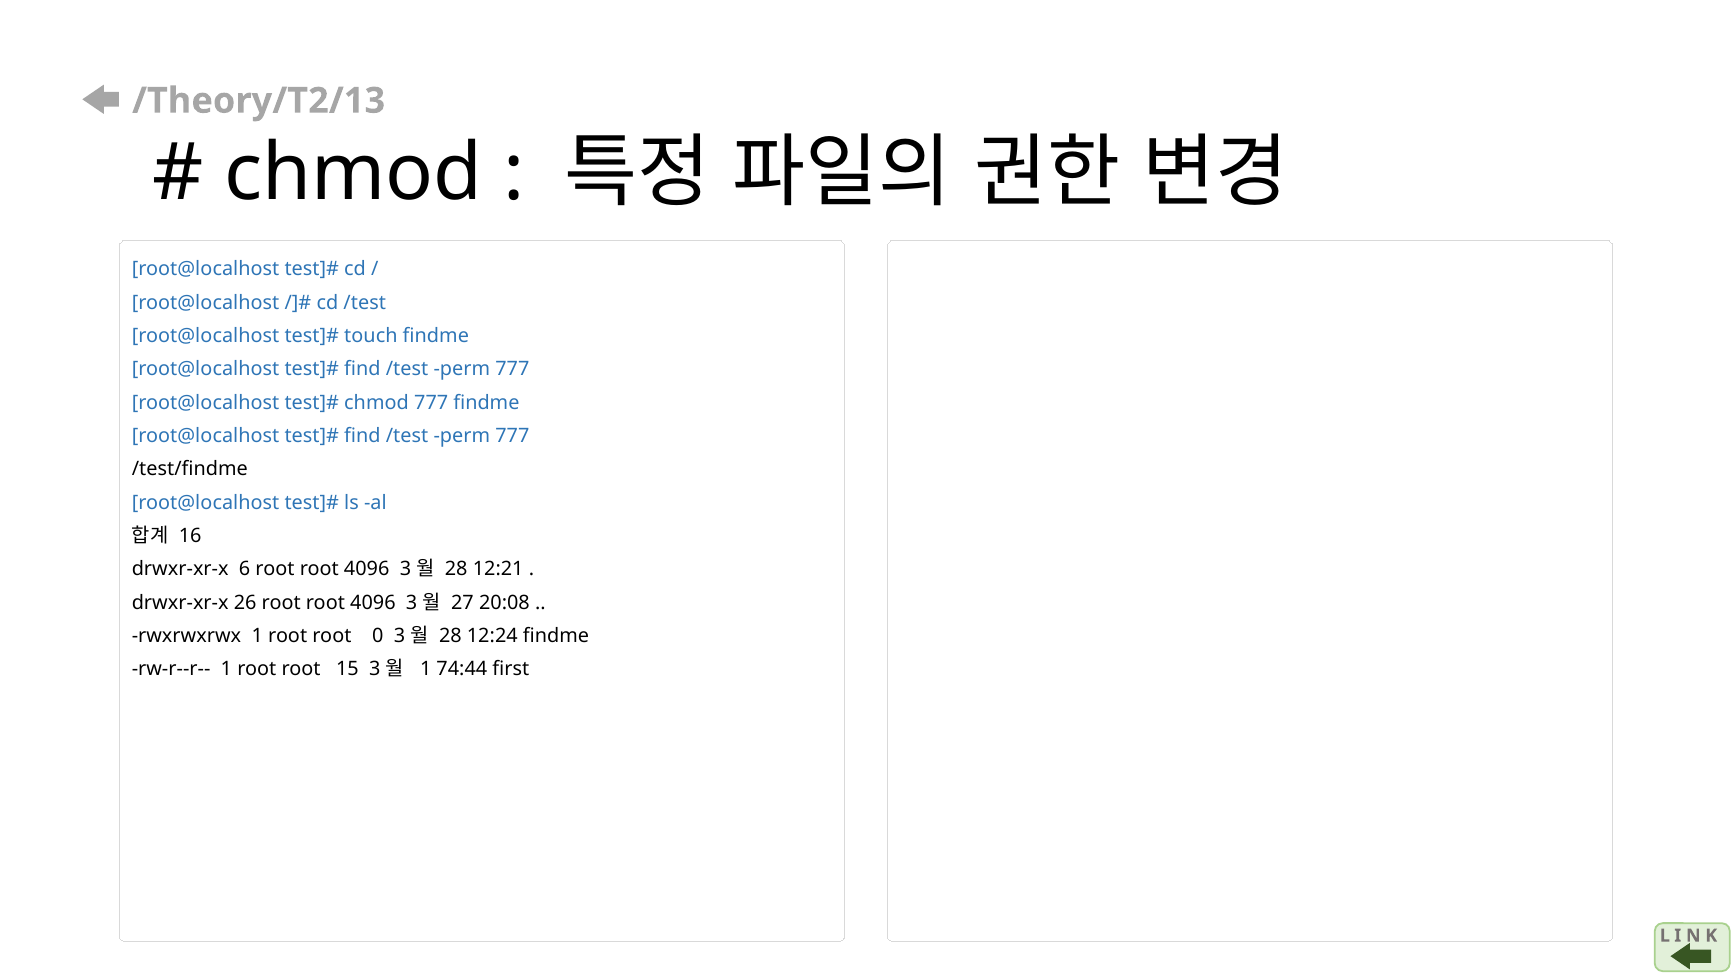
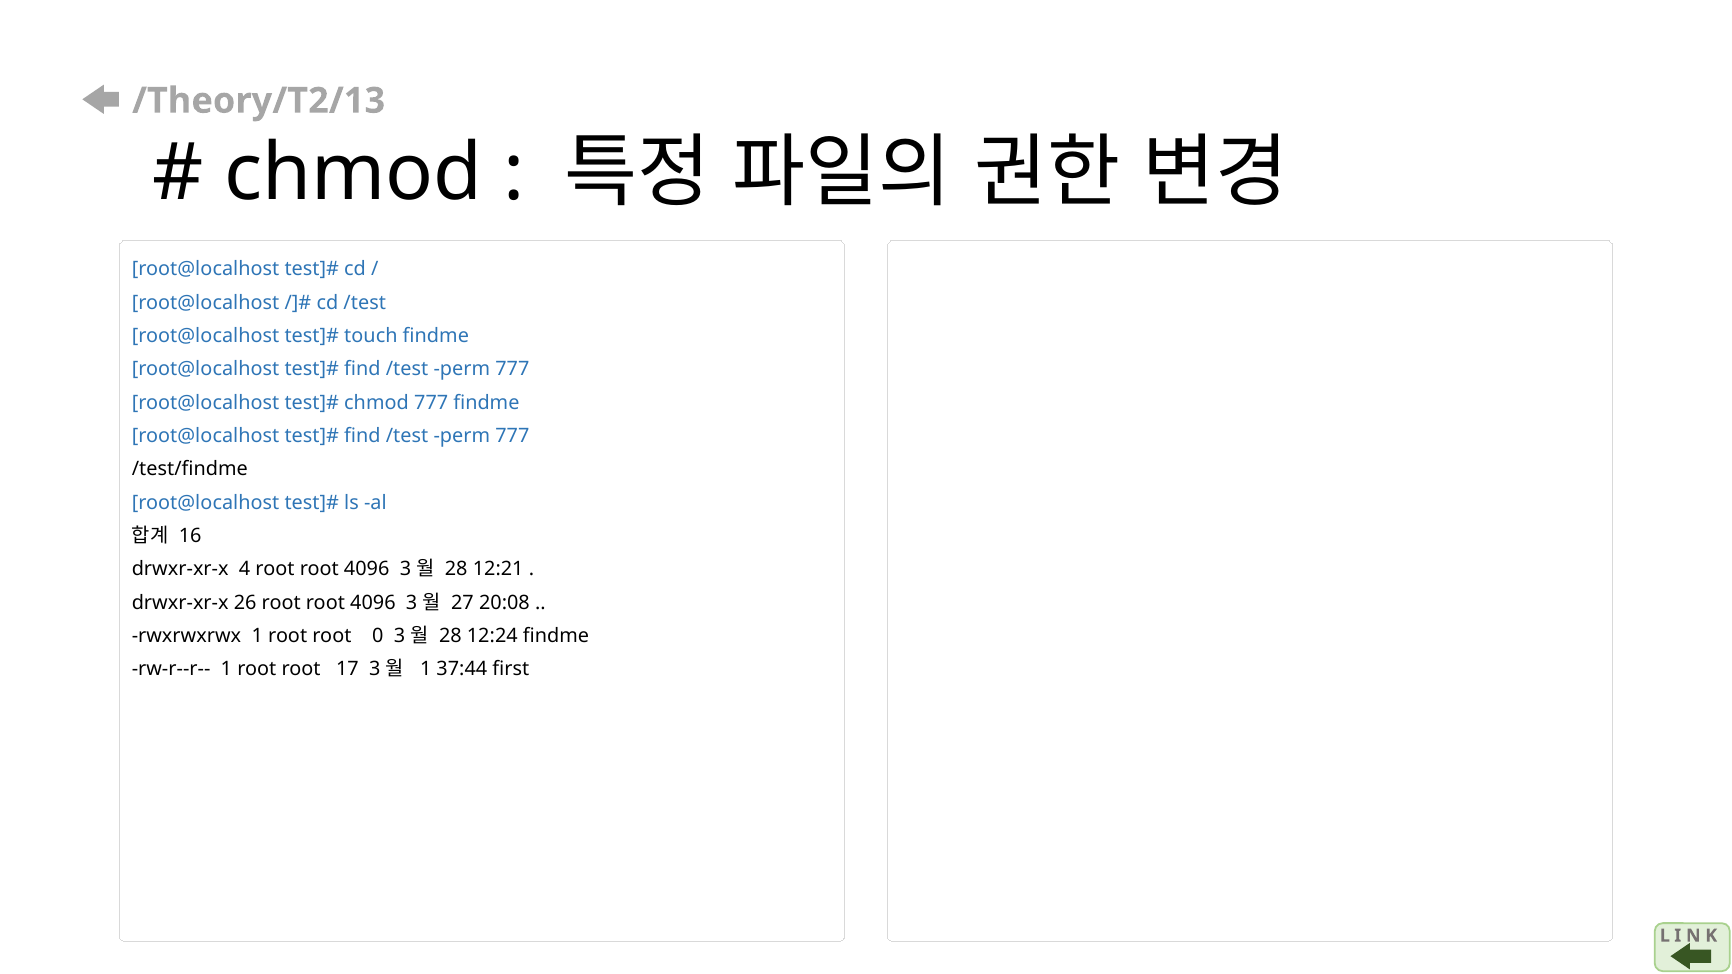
6: 6 -> 4 (245, 569)
15: 15 -> 17 (347, 669)
74:44: 74:44 -> 37:44 (462, 669)
